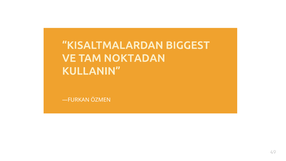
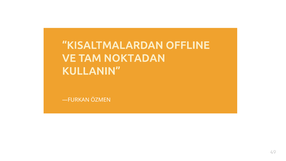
BIGGEST: BIGGEST -> OFFLINE (188, 45)
